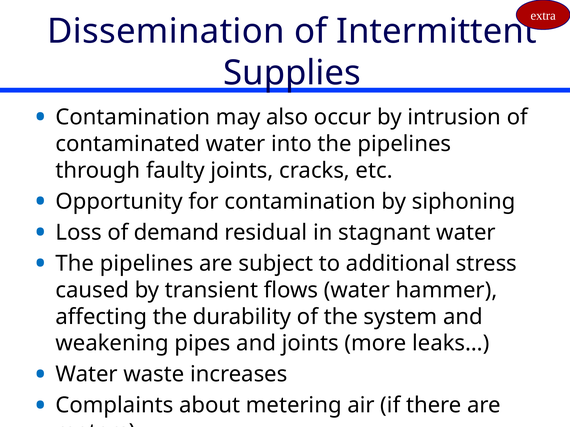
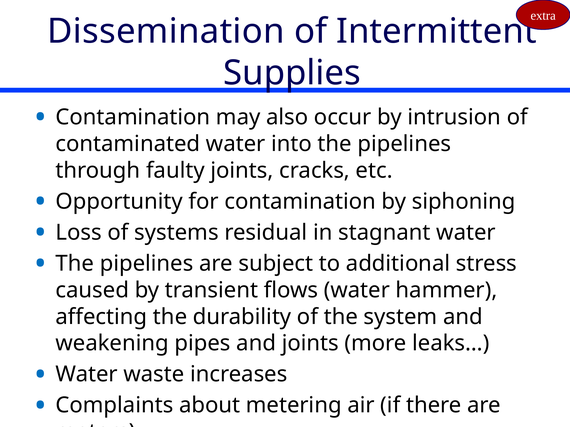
demand: demand -> systems (176, 233)
